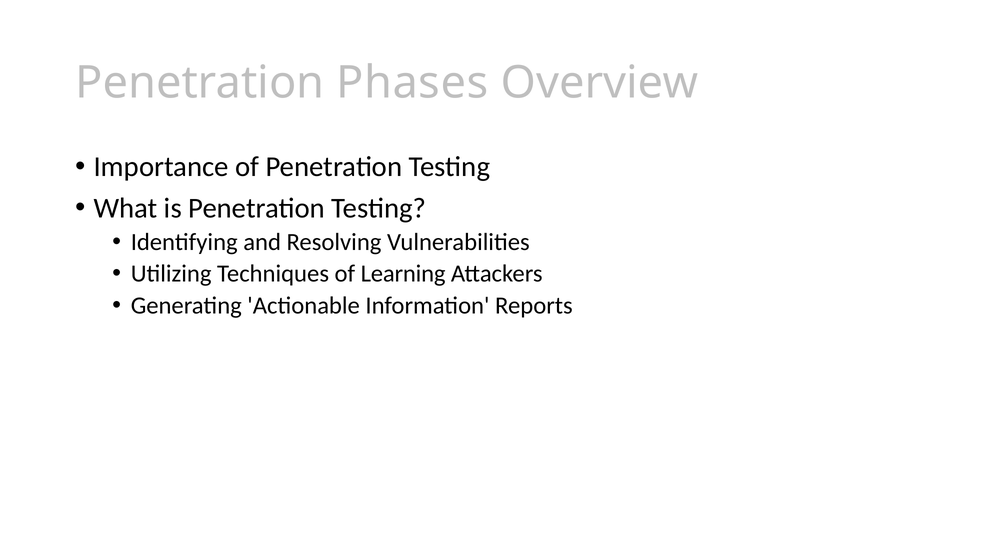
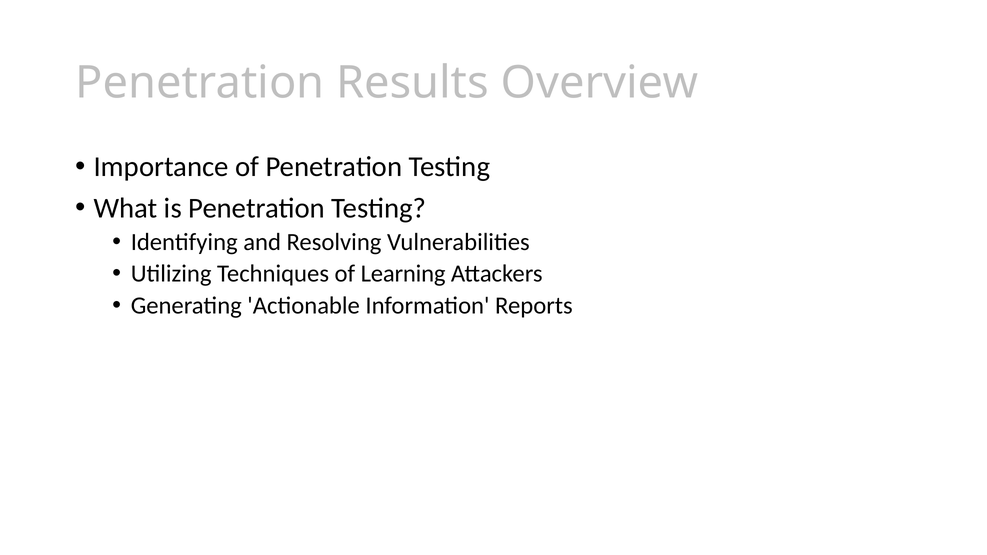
Phases: Phases -> Results (413, 83)
